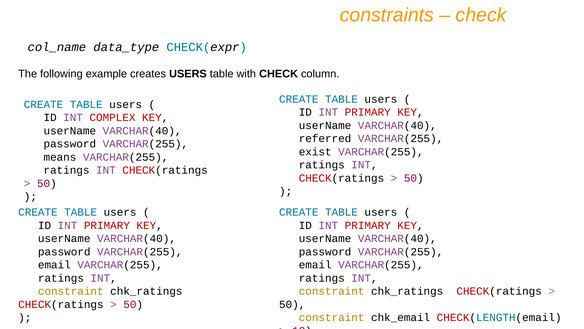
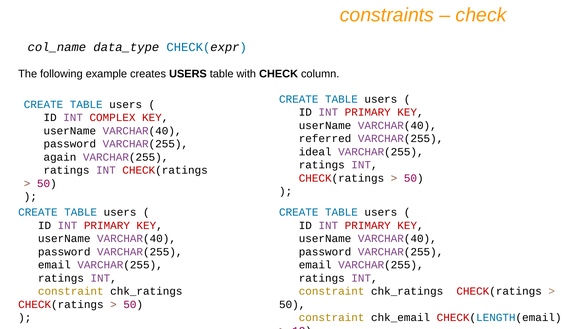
exist: exist -> ideal (315, 152)
means: means -> again (60, 157)
